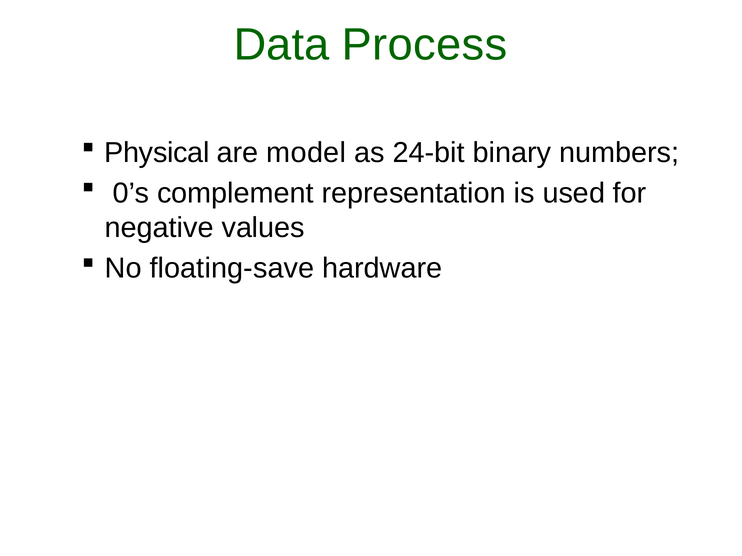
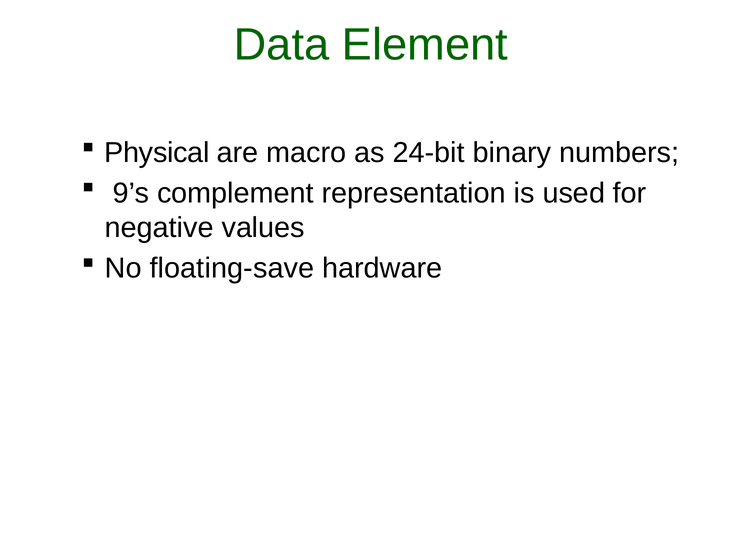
Process: Process -> Element (425, 45)
model: model -> macro (306, 153)
0’s: 0’s -> 9’s (131, 193)
